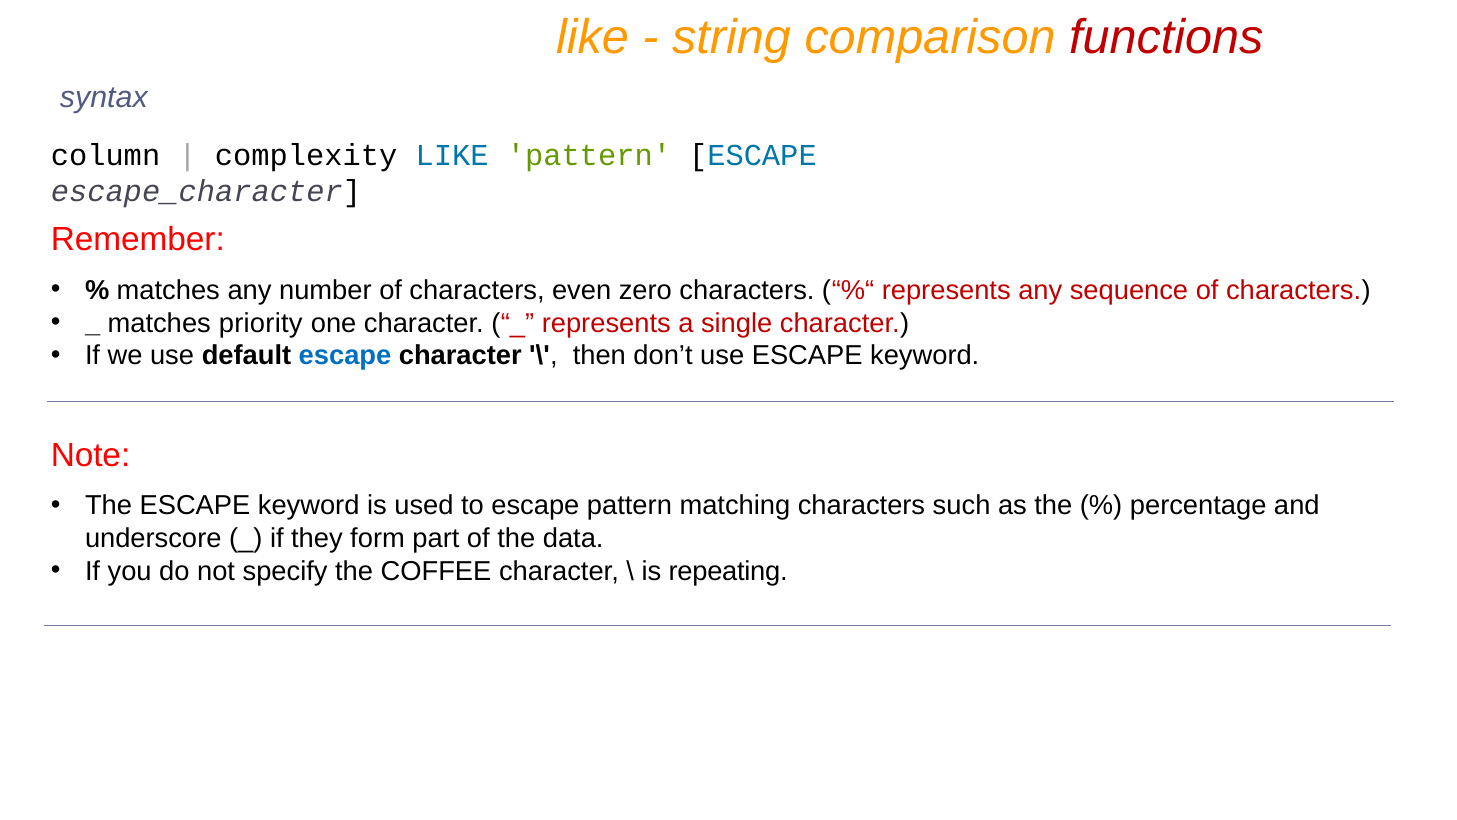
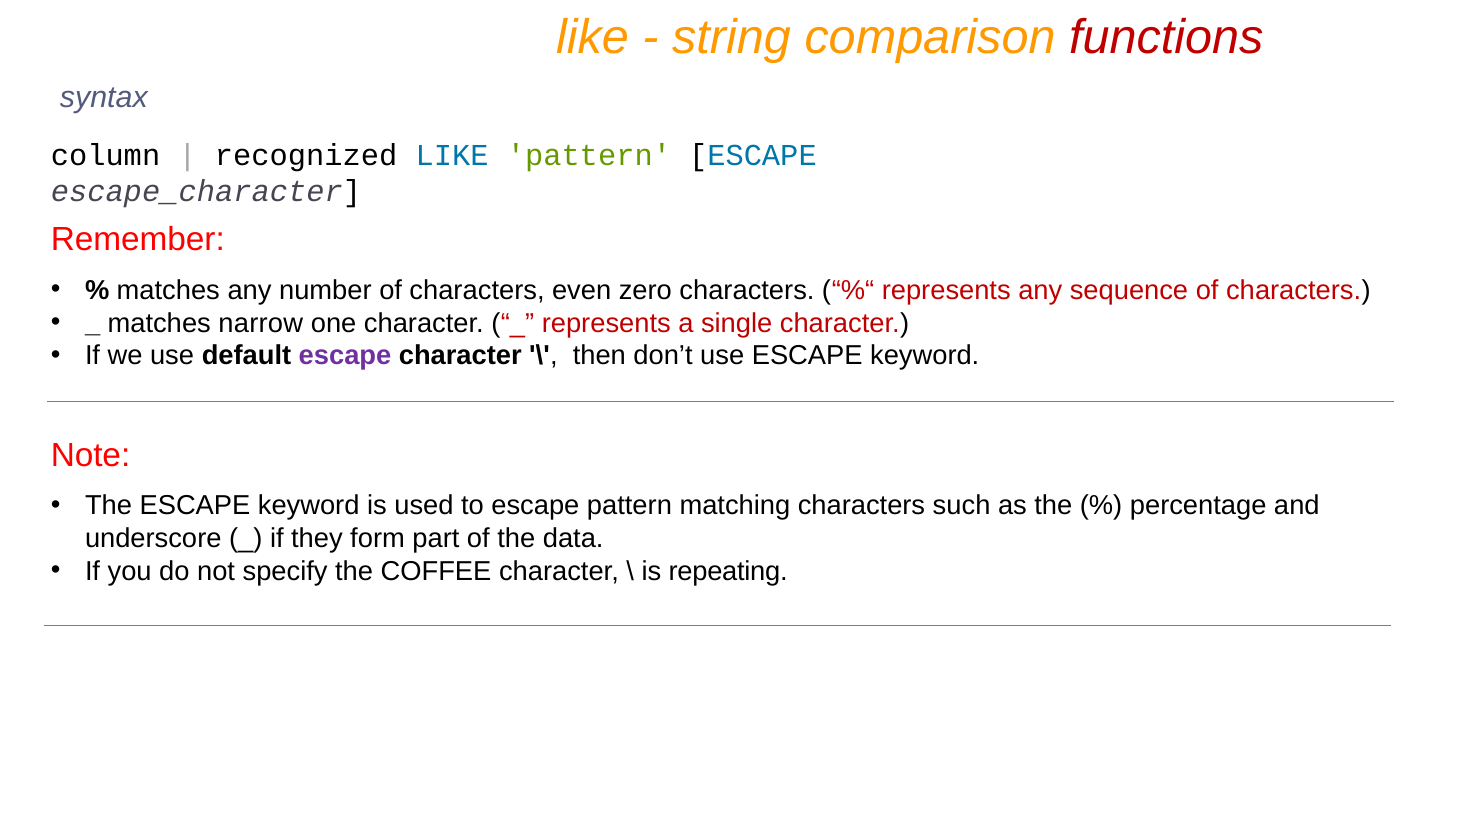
complexity: complexity -> recognized (306, 155)
priority: priority -> narrow (261, 323)
escape colour: blue -> purple (345, 356)
